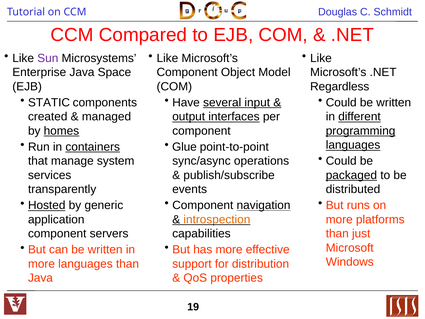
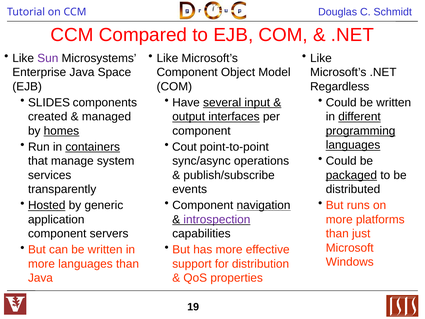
STATIC: STATIC -> SLIDES (49, 102)
Glue: Glue -> Cout (184, 147)
introspection colour: orange -> purple (217, 219)
